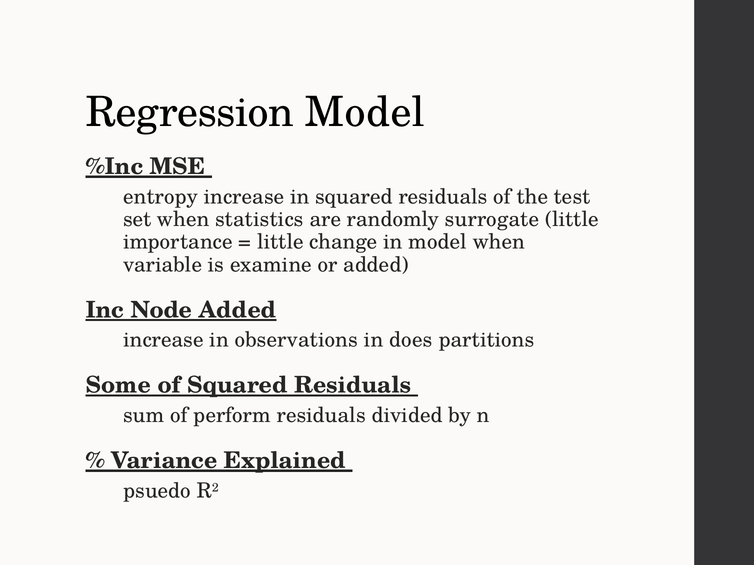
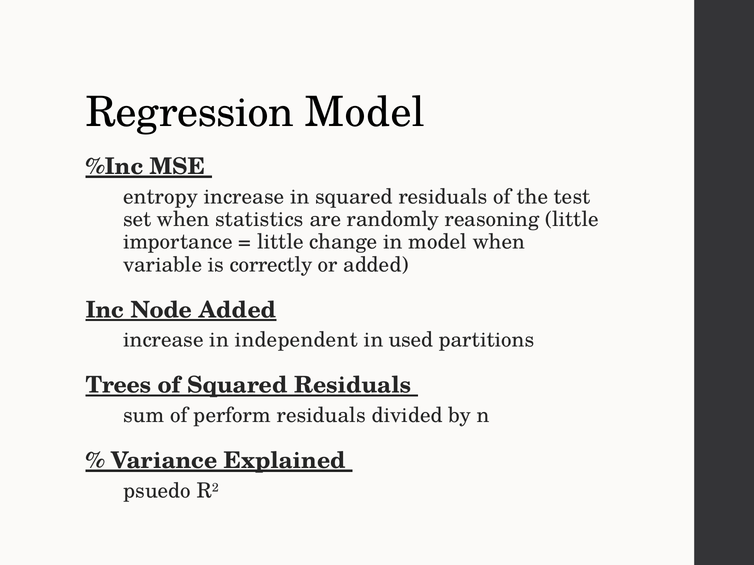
surrogate: surrogate -> reasoning (492, 220)
examine: examine -> correctly (271, 265)
observations: observations -> independent (296, 340)
does: does -> used (411, 340)
Some: Some -> Trees (118, 386)
